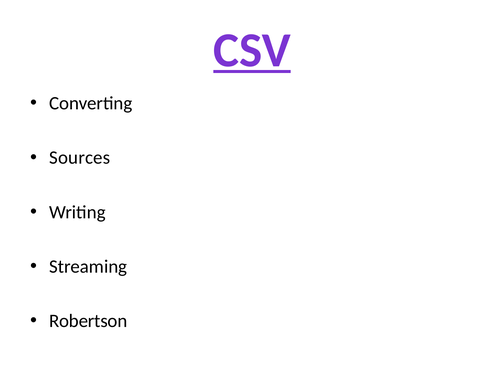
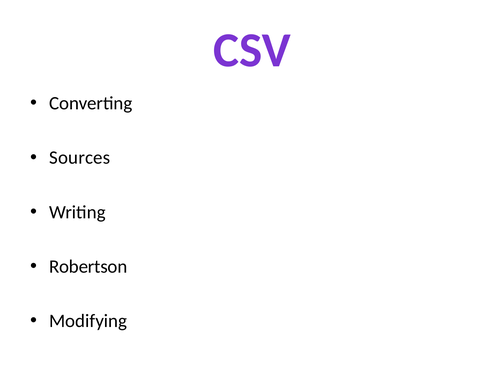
CSV underline: present -> none (252, 50)
Streaming: Streaming -> Robertson (88, 266)
Robertson: Robertson -> Modifying (88, 321)
